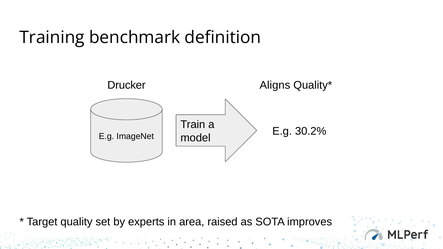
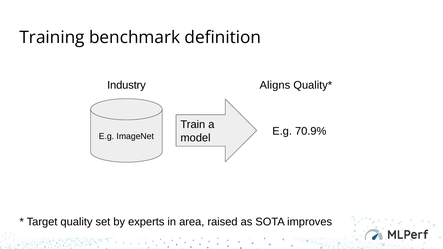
Drucker: Drucker -> Industry (126, 85)
30.2%: 30.2% -> 70.9% (311, 131)
